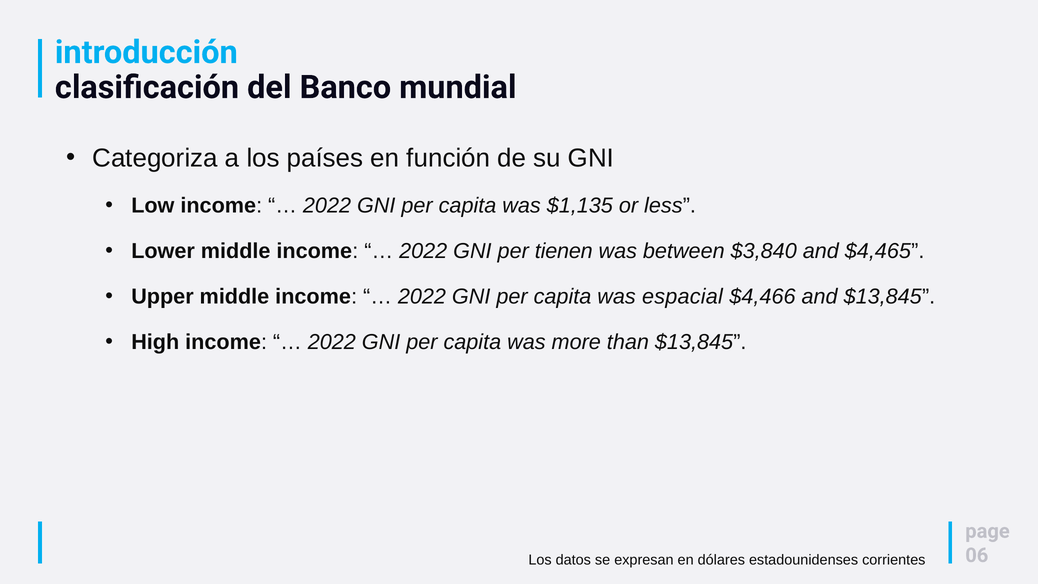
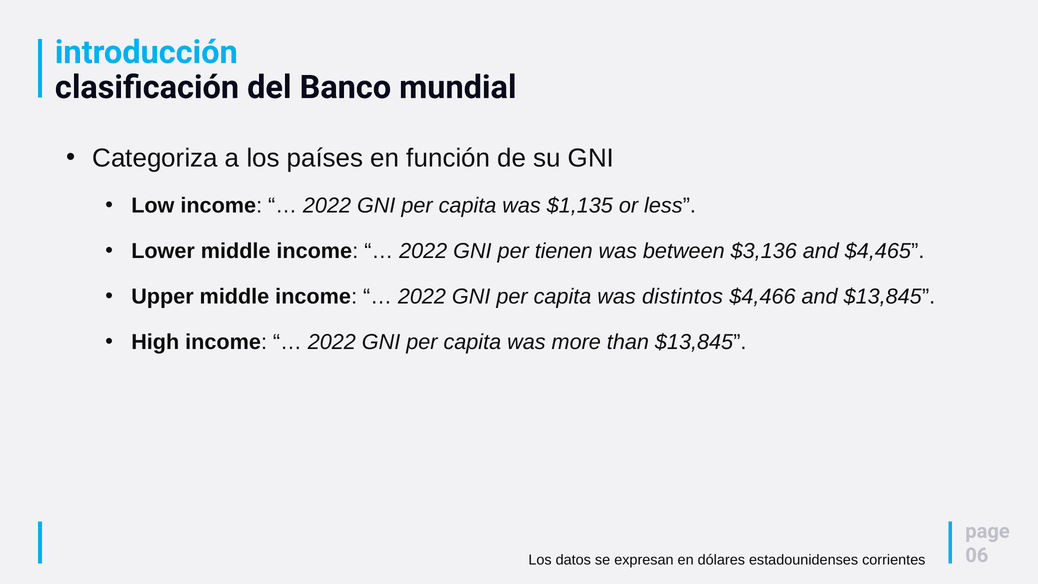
$3,840: $3,840 -> $3,136 (764, 251)
espacial: espacial -> distintos (682, 297)
